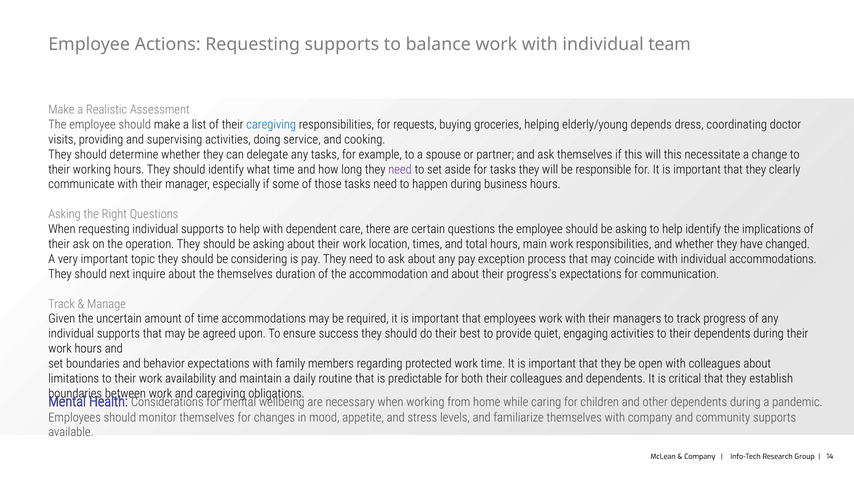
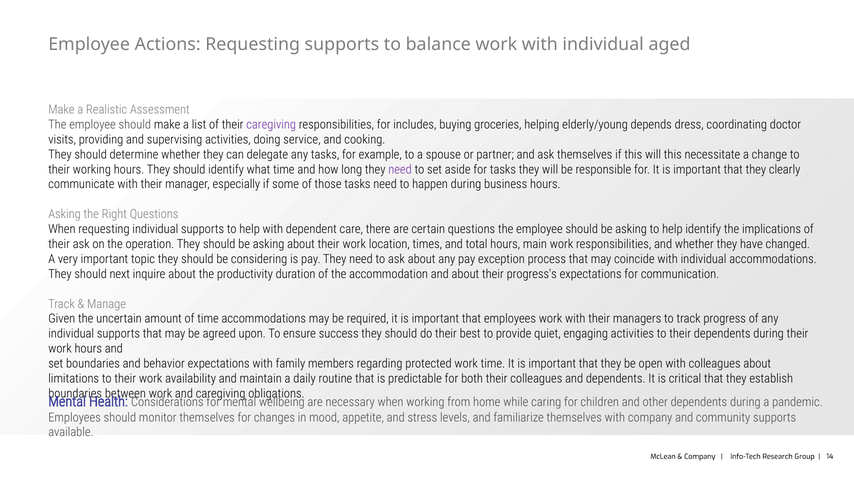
team: team -> aged (670, 45)
caregiving colour: blue -> purple (271, 125)
requests: requests -> includes (415, 125)
the themselves: themselves -> productivity (245, 274)
